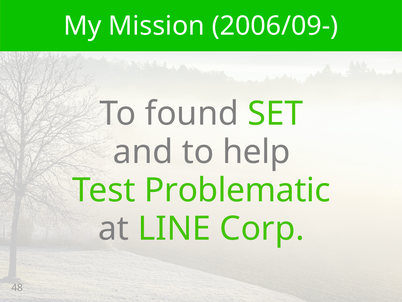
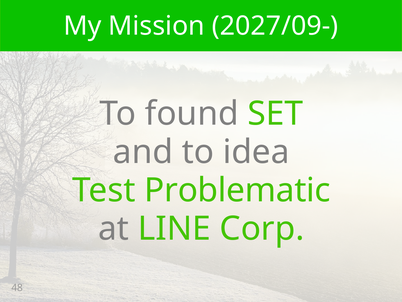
2006/09-: 2006/09- -> 2027/09- (275, 26)
help: help -> idea (256, 152)
